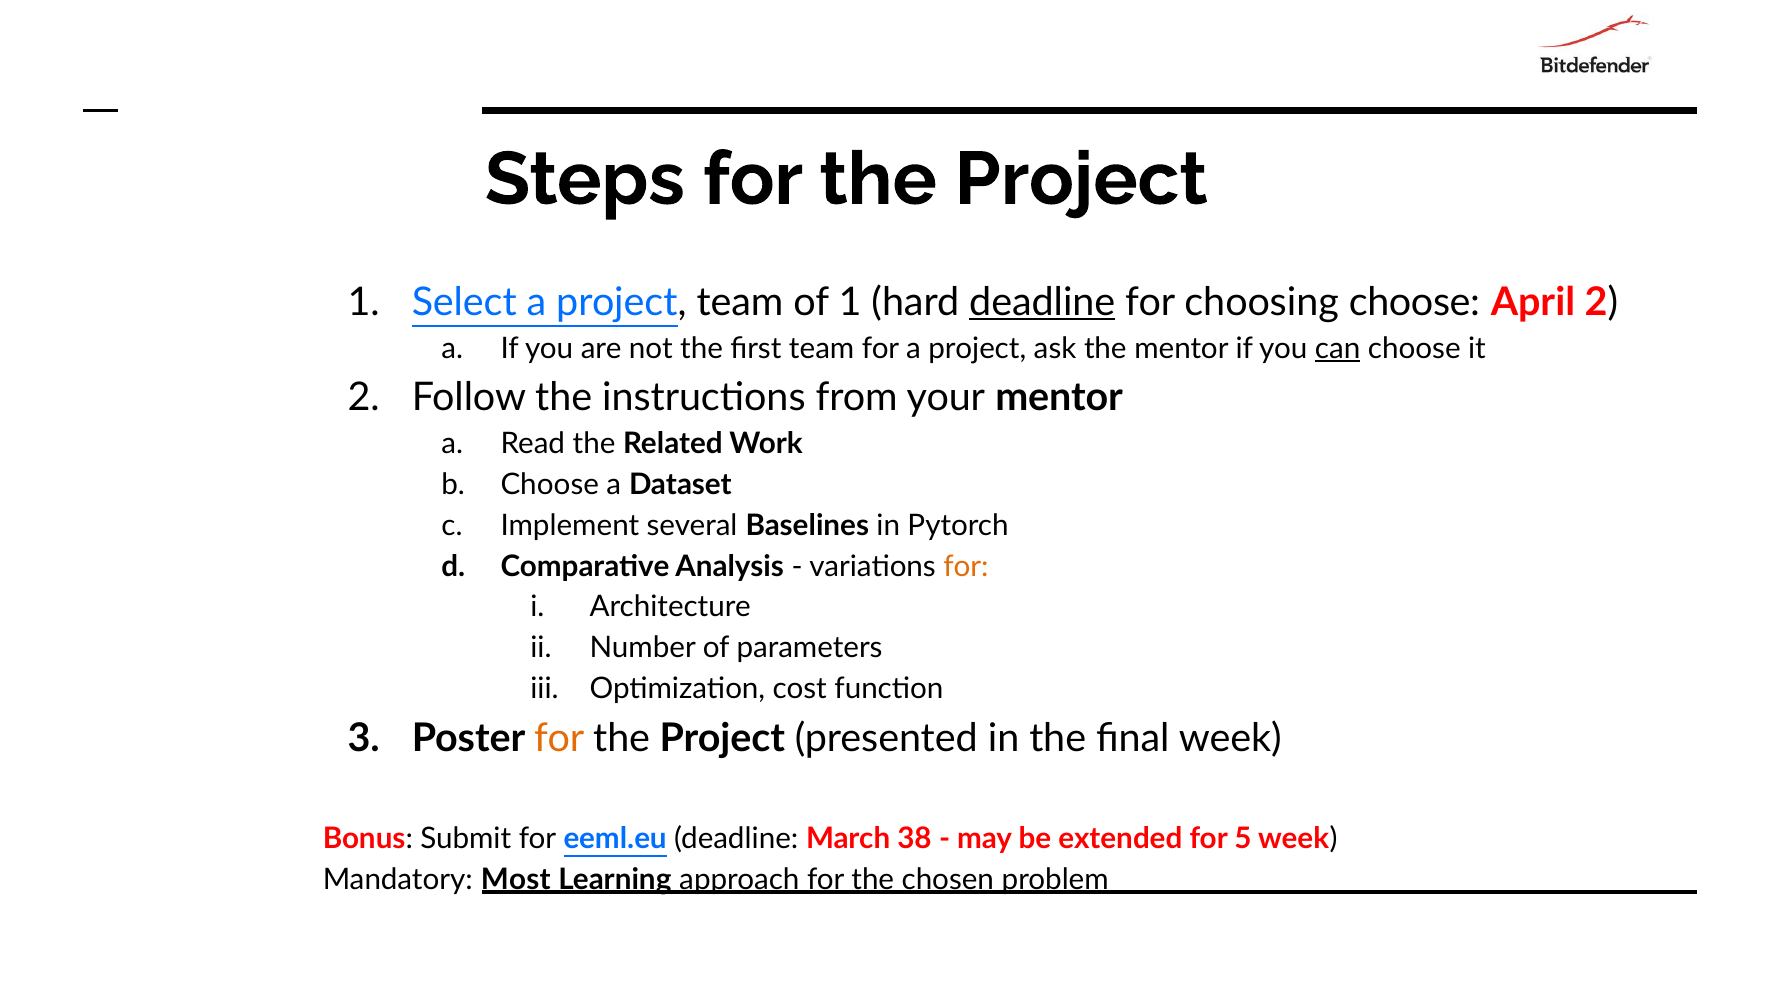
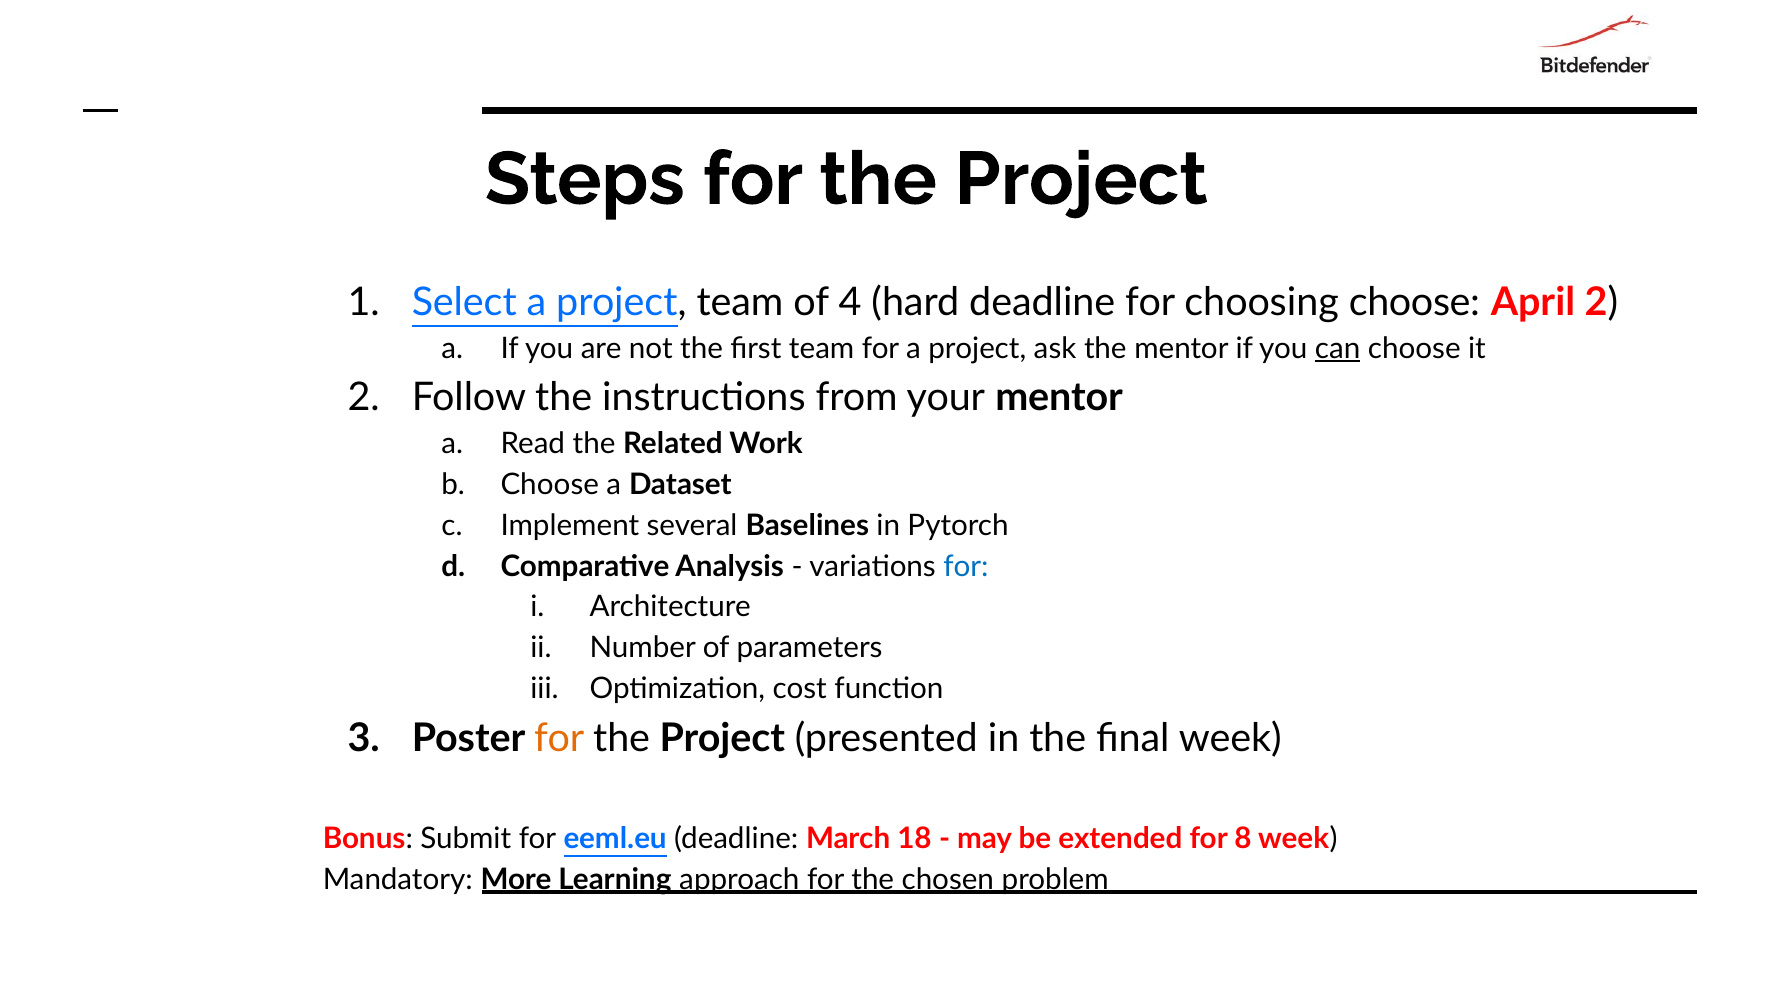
of 1: 1 -> 4 (850, 302)
deadline underline: present -> none (1042, 302)
for colour: orange -> blue (966, 567)
38: 38 -> 18 (914, 839)
5: 5 -> 8 (1243, 839)
Most: Most -> More (516, 880)
